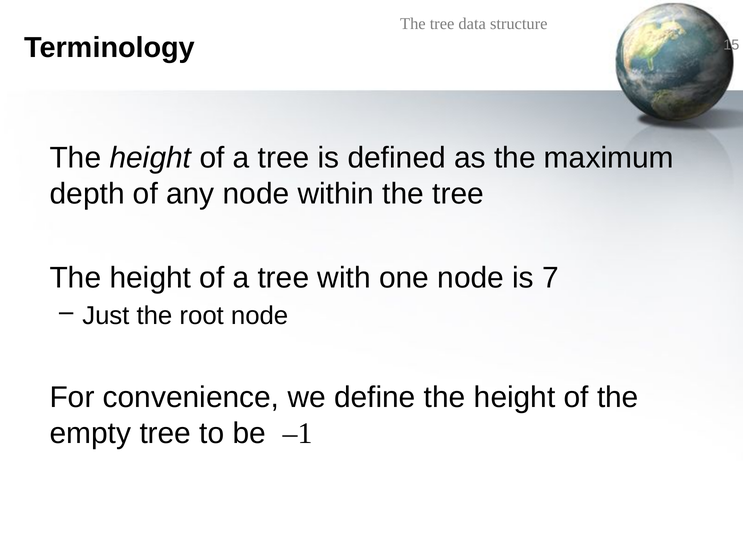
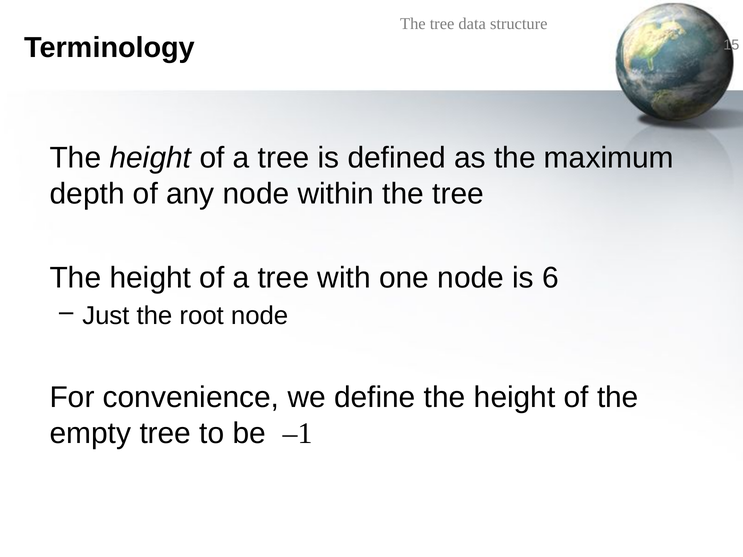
7: 7 -> 6 (551, 278)
